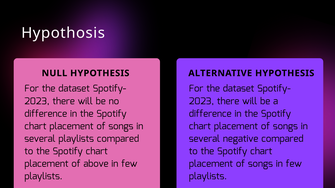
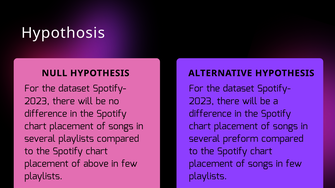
negative: negative -> preform (241, 139)
